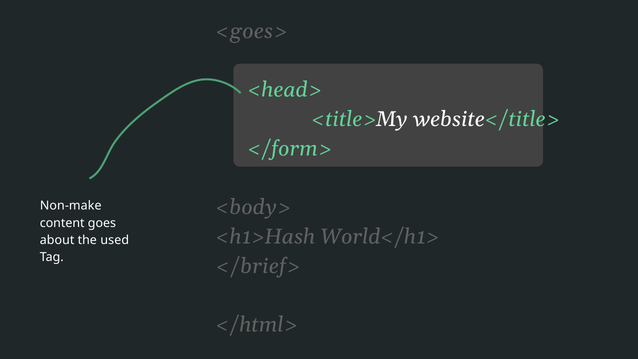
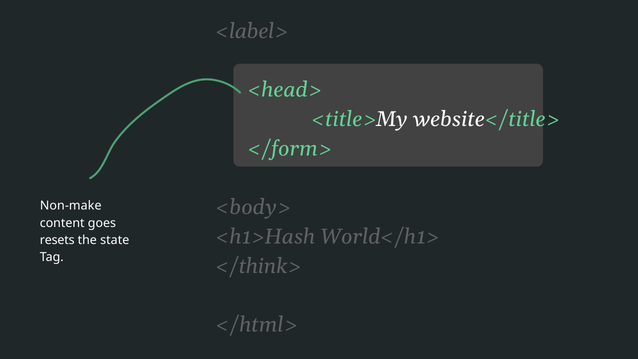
<goes>: <goes> -> <label> (252, 31)
about: about -> resets (57, 240)
used: used -> state (115, 240)
</brief>: </brief> -> </think> (258, 266)
